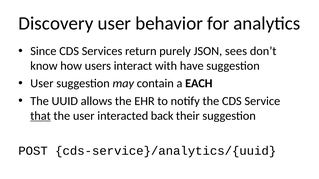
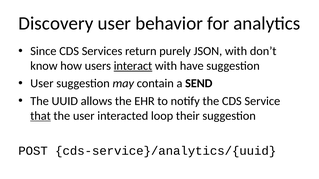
JSON sees: sees -> with (236, 51)
interact underline: none -> present (133, 66)
EACH: EACH -> SEND (199, 84)
back: back -> loop (162, 116)
